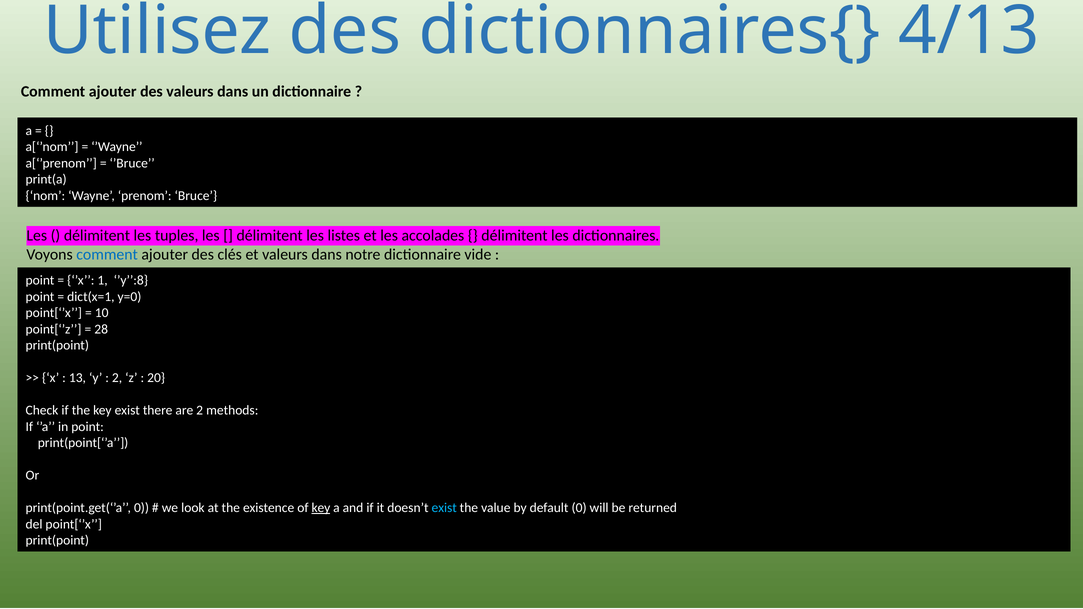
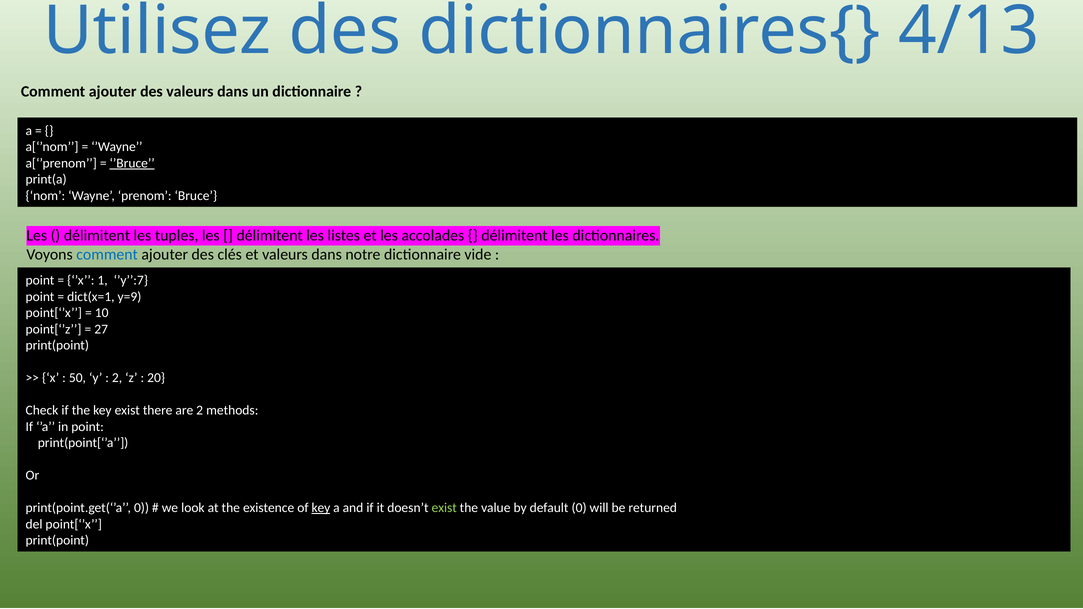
’Bruce underline: none -> present (132, 163)
’y’’:8: ’y’’:8 -> ’y’’:7 (131, 281)
y=0: y=0 -> y=9 (130, 297)
28: 28 -> 27 (101, 329)
13: 13 -> 50 (77, 378)
exist colour: light blue -> light green (444, 508)
